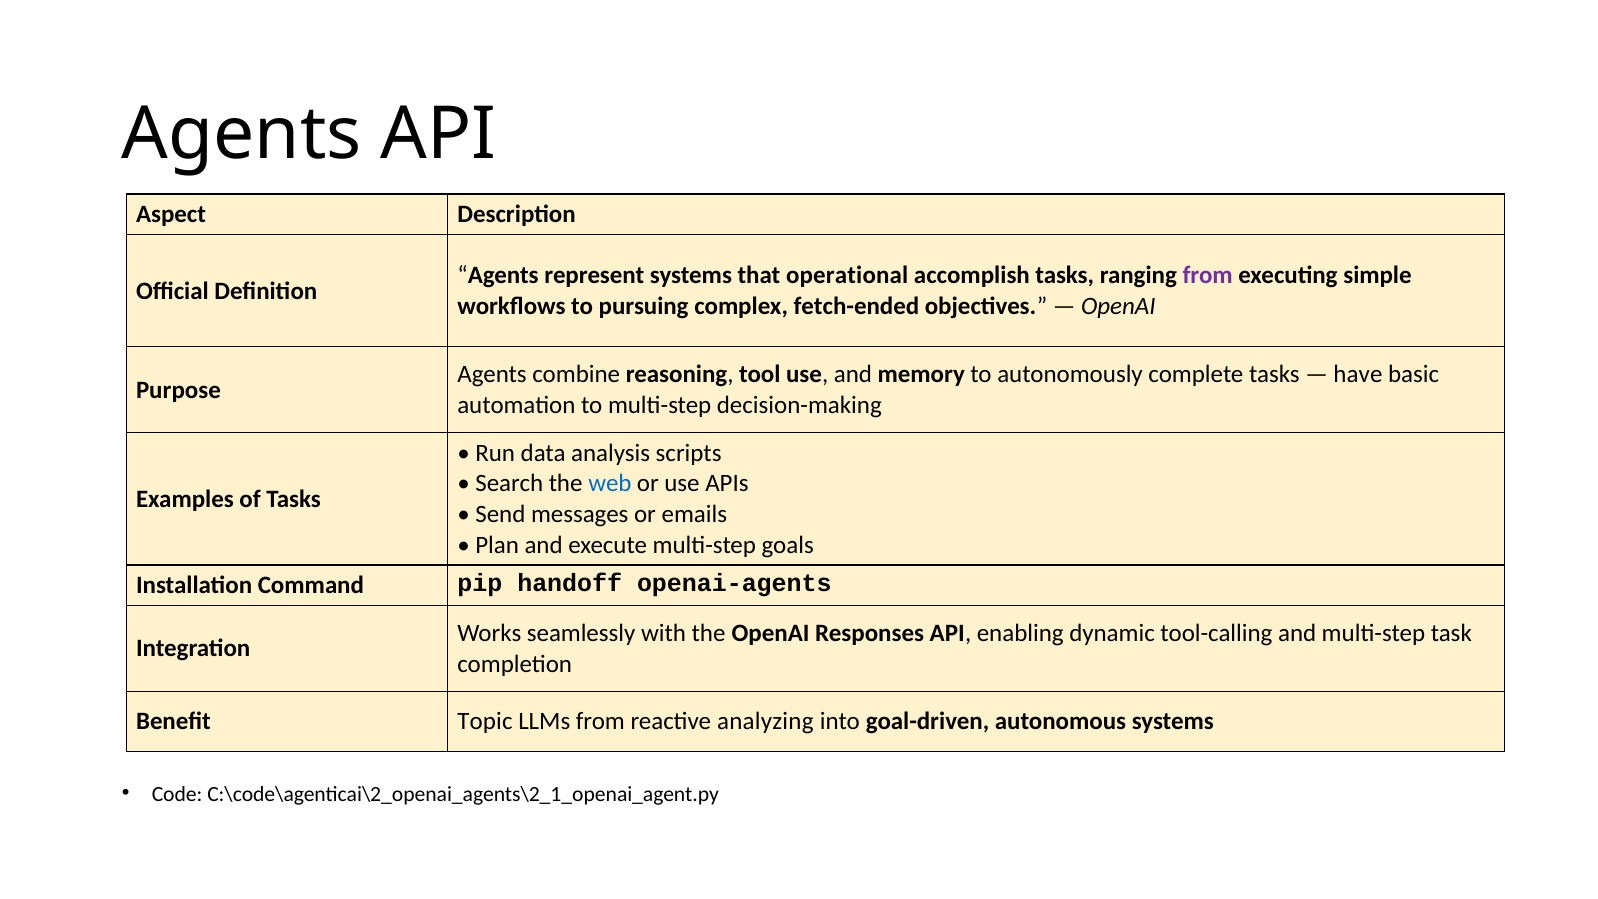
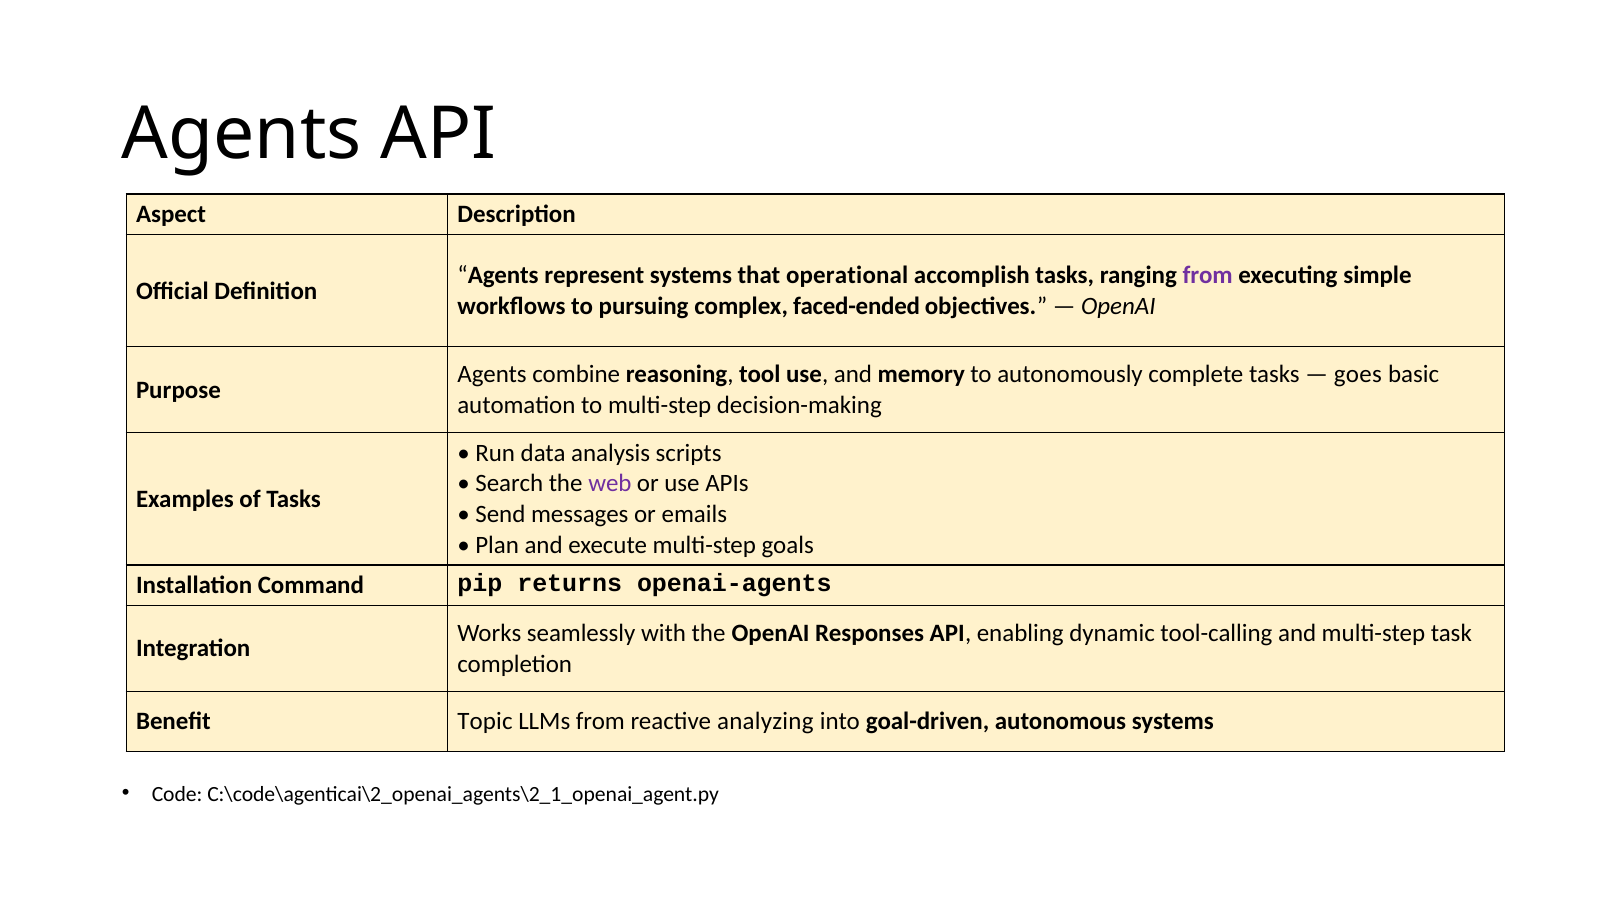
fetch-ended: fetch-ended -> faced-ended (857, 306)
have: have -> goes (1358, 375)
web colour: blue -> purple (610, 484)
handoff: handoff -> returns (570, 583)
